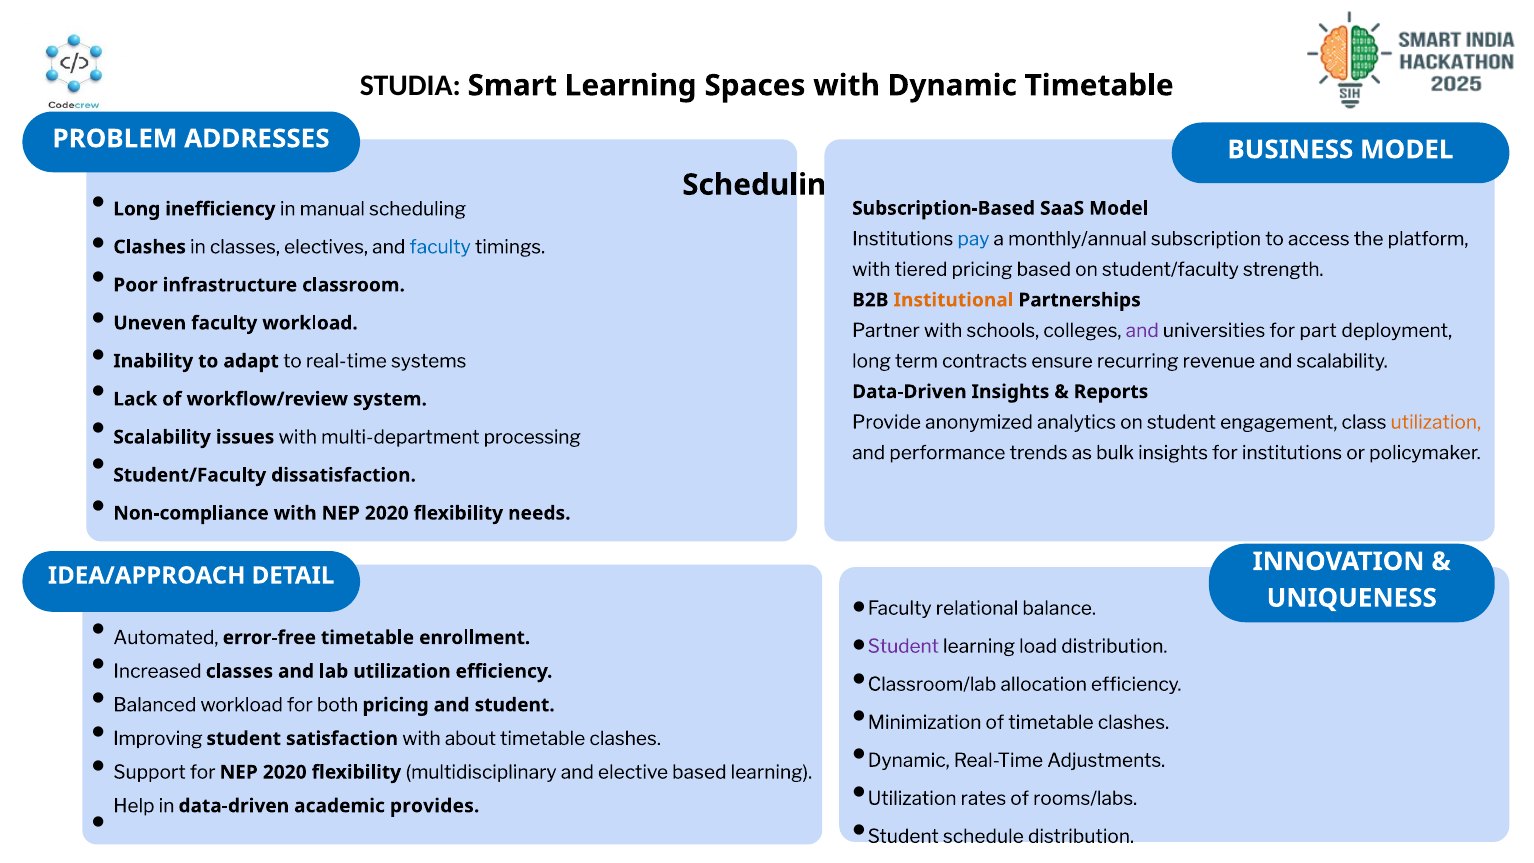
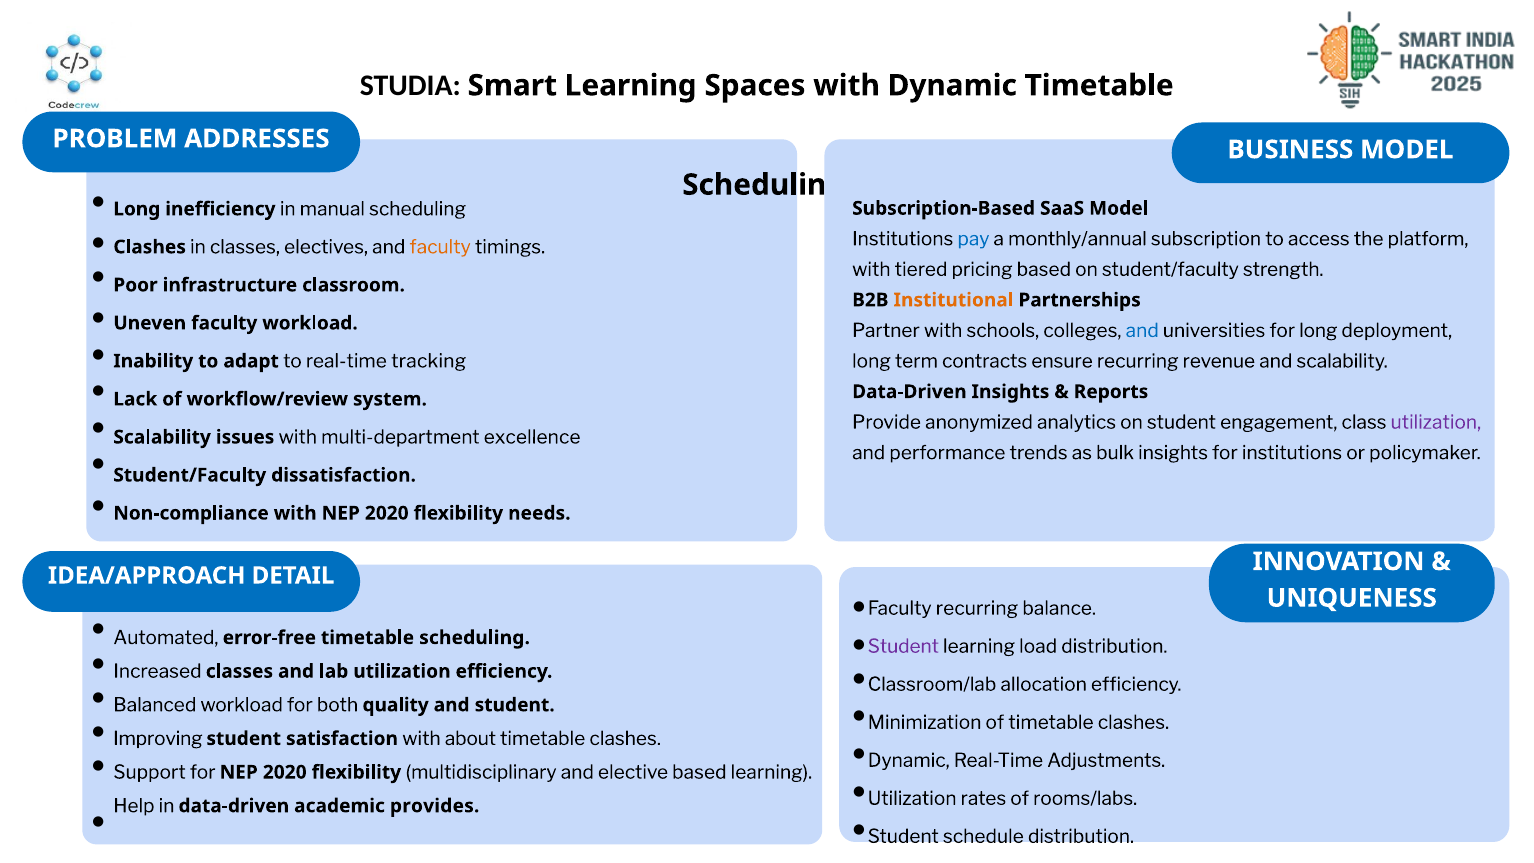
faculty colour: blue -> orange (440, 247)
and colour: purple -> blue (1142, 331)
for part: part -> long (1318, 331)
systems: systems -> tracking (429, 361)
utilization colour: orange -> purple (1436, 422)
processing: processing -> excellence (532, 437)
Faculty relational: relational -> recurring (977, 608)
error-free timetable enrollment: enrollment -> scheduling (475, 638)
both pricing: pricing -> quality (396, 705)
